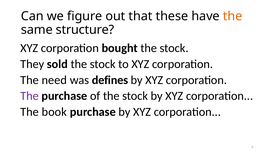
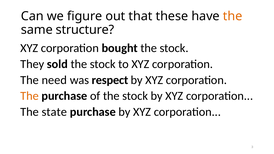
defines: defines -> respect (110, 80)
The colour: purple -> orange (30, 96)
book: book -> state (54, 112)
